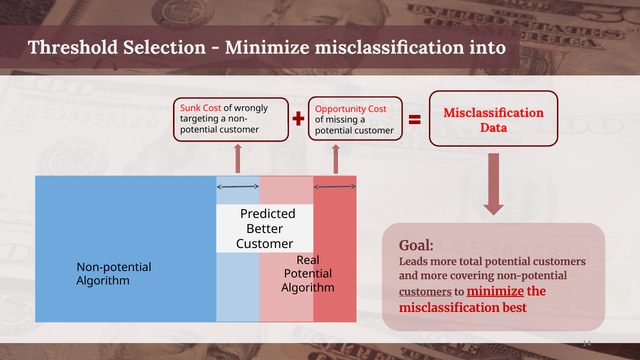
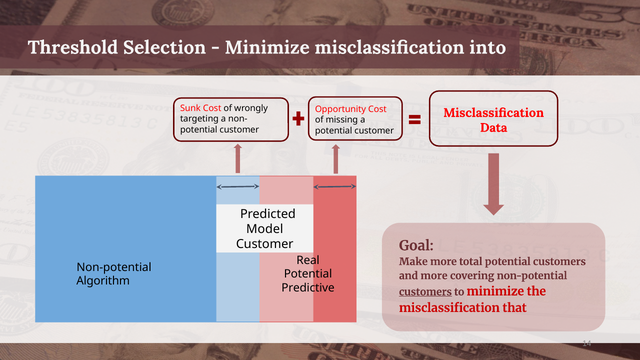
Better: Better -> Model (265, 229)
Leads: Leads -> Make (413, 262)
Algorithm: Algorithm -> Predictive (308, 288)
minimize underline: present -> none (495, 291)
best: best -> that (515, 308)
